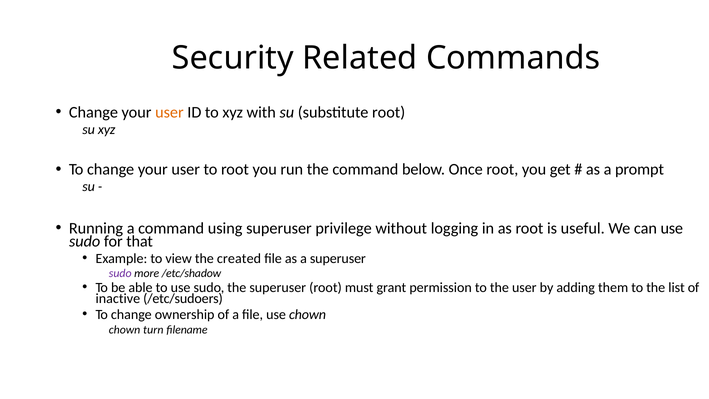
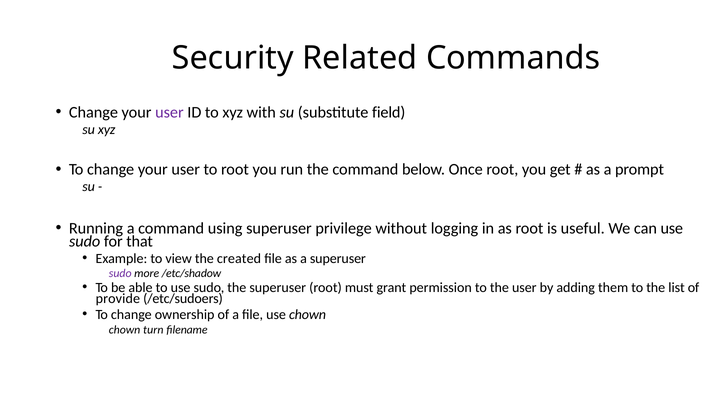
user colour: orange -> purple (169, 112)
substitute root: root -> field (389, 112)
inactive: inactive -> provide (118, 299)
